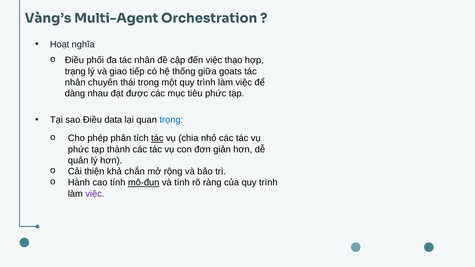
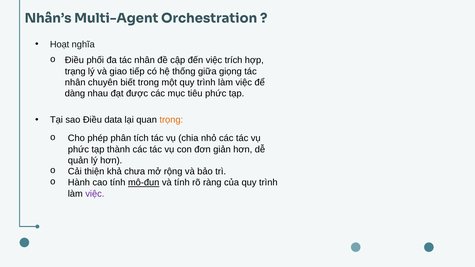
Vàng’s: Vàng’s -> Nhân’s (48, 18)
thạo: thạo -> trích (234, 60)
goats: goats -> giọng (230, 71)
thái: thái -> biết (128, 82)
trọng colour: blue -> orange (171, 120)
tác underline: present -> none (157, 138)
chắn: chắn -> chưa (135, 172)
